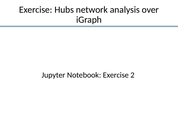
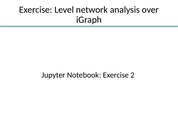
Hubs: Hubs -> Level (64, 10)
